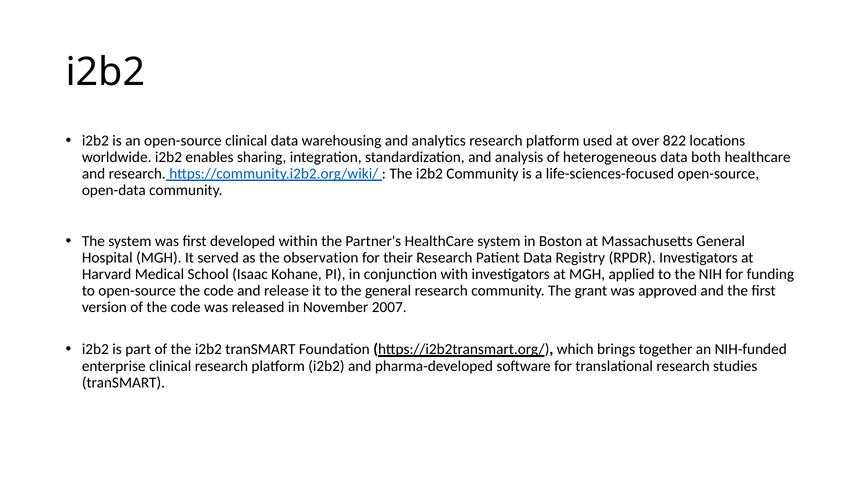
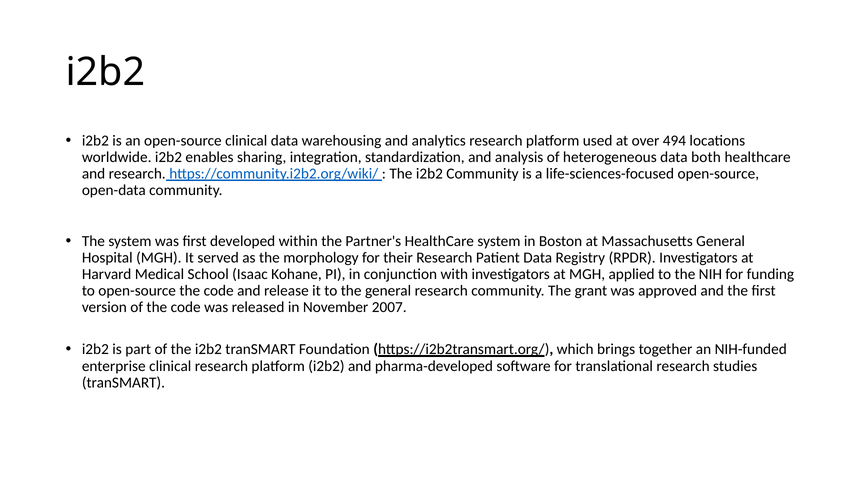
822: 822 -> 494 (674, 140)
observation: observation -> morphology (321, 258)
